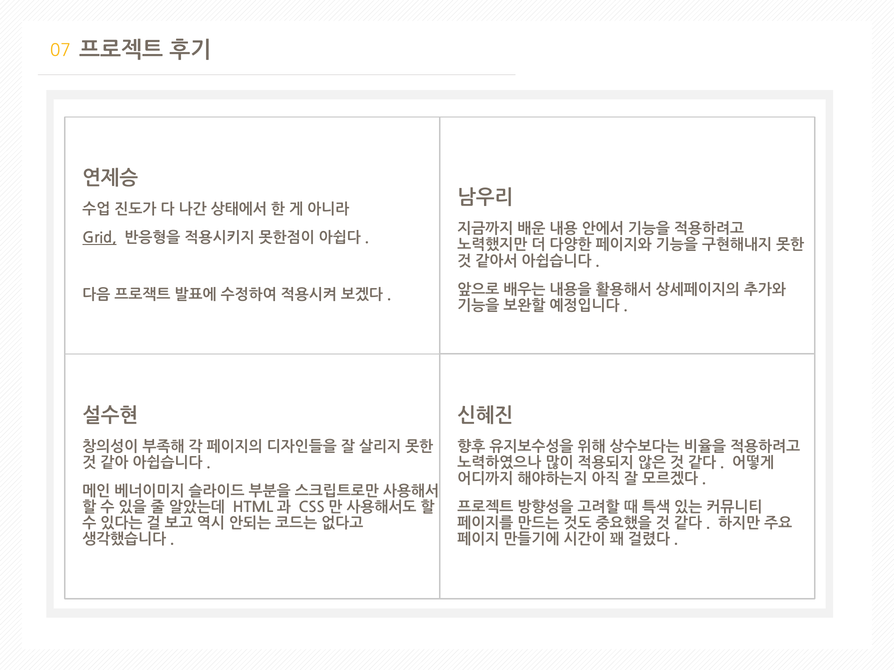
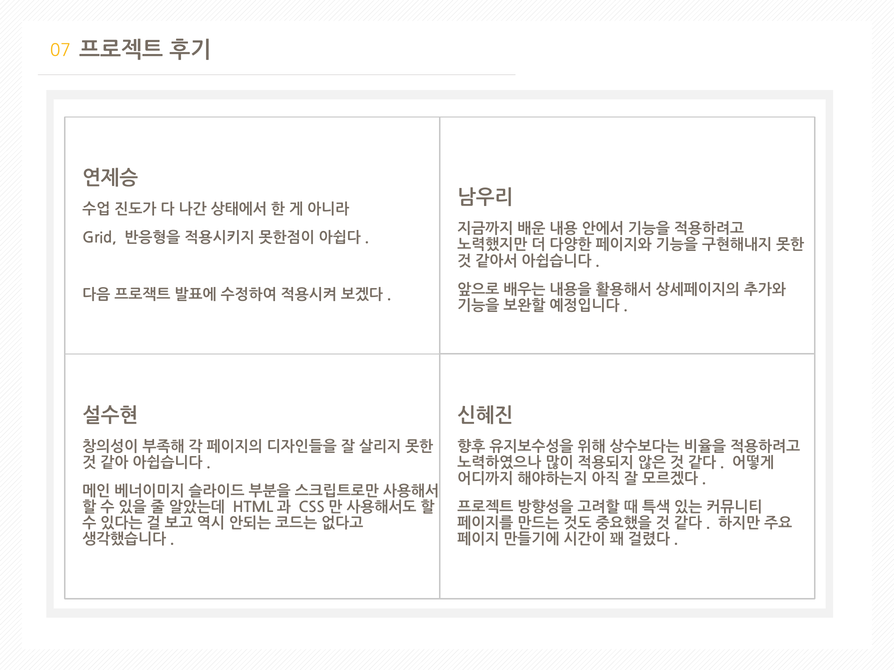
Grid underline: present -> none (99, 238)
